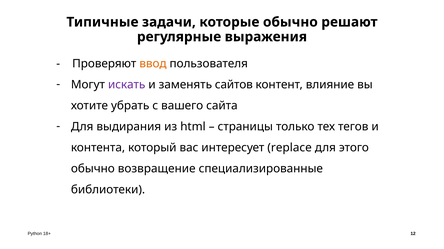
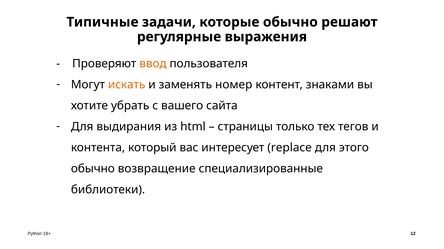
искать colour: purple -> orange (127, 85)
сайтов: сайтов -> номер (234, 85)
влияние: влияние -> знаками (330, 85)
